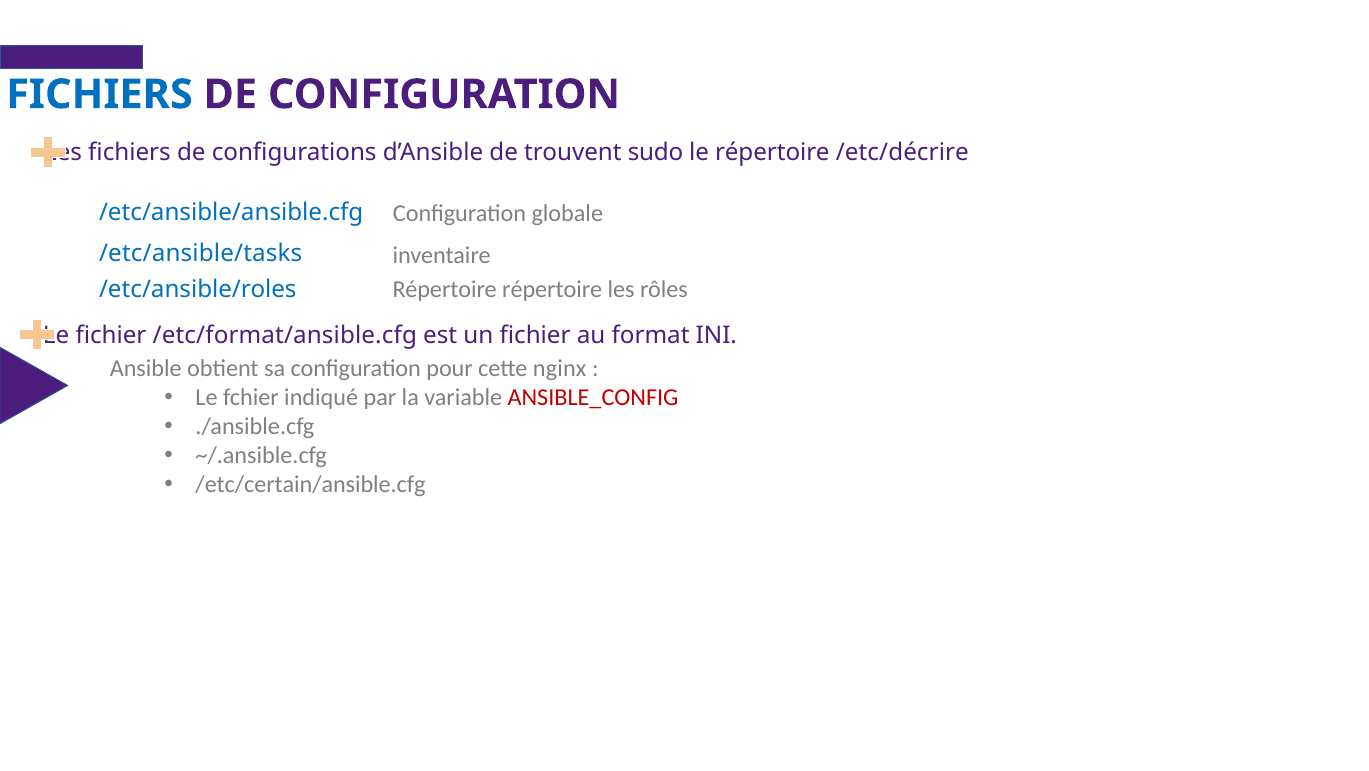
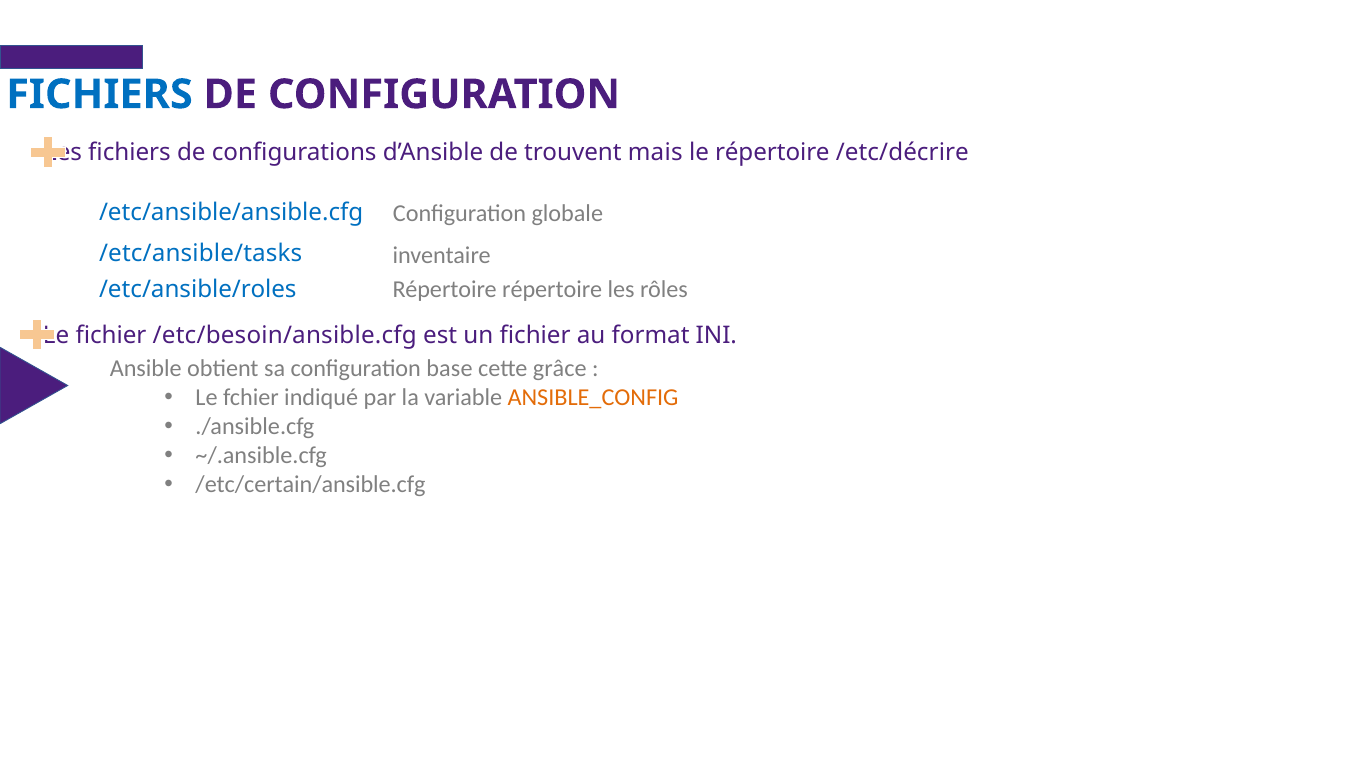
sudo: sudo -> mais (655, 153)
/etc/format/ansible.cfg: /etc/format/ansible.cfg -> /etc/besoin/ansible.cfg (285, 335)
pour: pour -> base (449, 368)
nginx: nginx -> grâce (560, 368)
ANSIBLE_CONFIG colour: red -> orange (593, 397)
